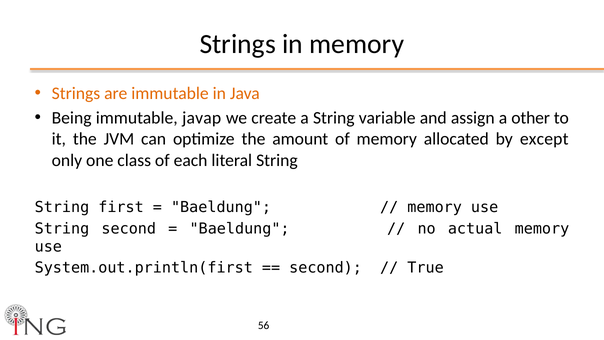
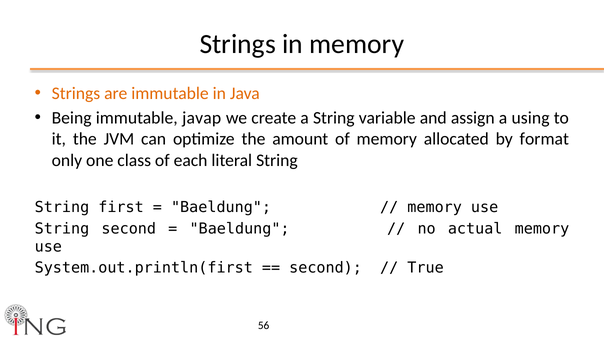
other: other -> using (531, 118)
except: except -> format (544, 139)
